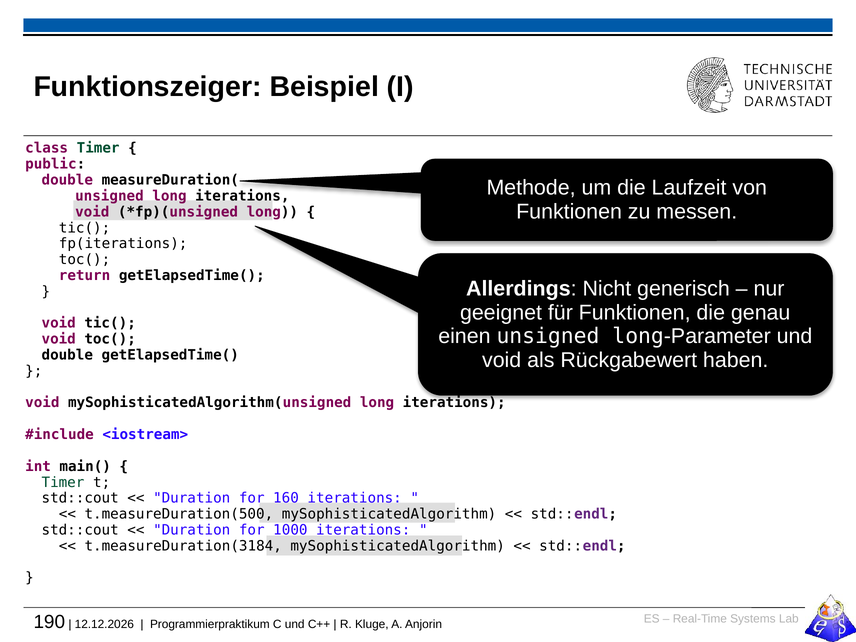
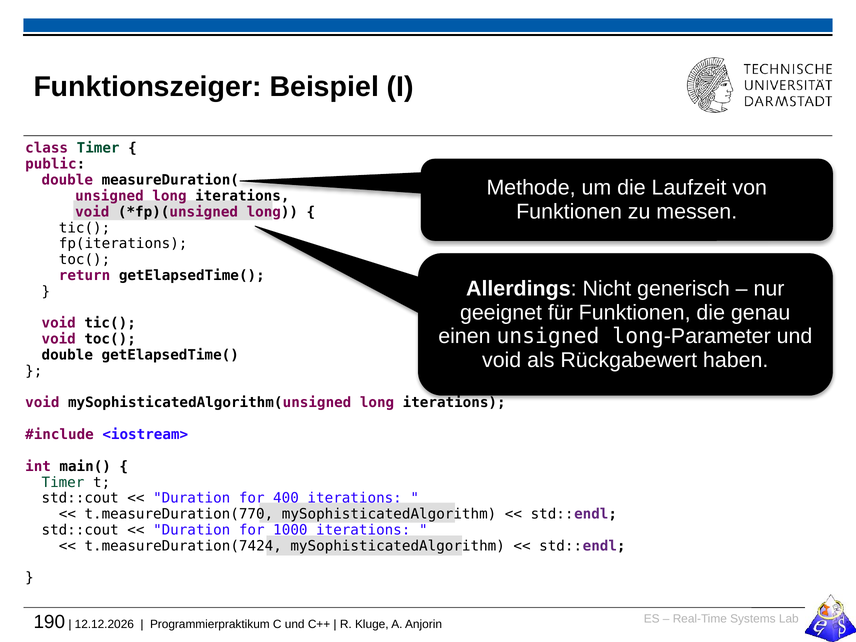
160: 160 -> 400 (286, 498)
t.measureDuration(500: t.measureDuration(500 -> t.measureDuration(770 (179, 514)
t.measureDuration(3184: t.measureDuration(3184 -> t.measureDuration(7424 (183, 546)
